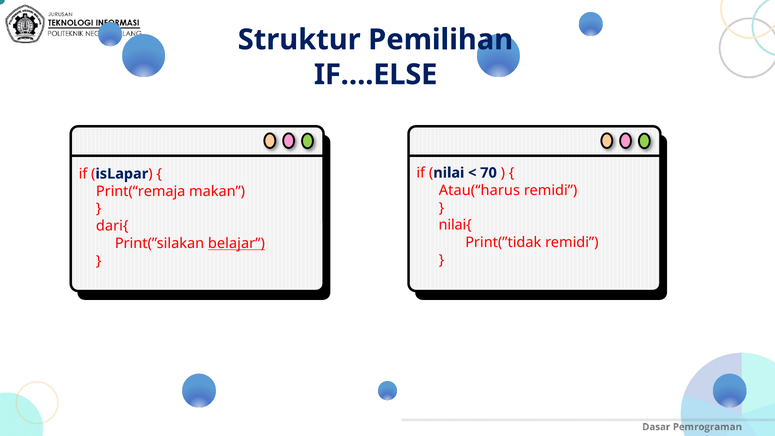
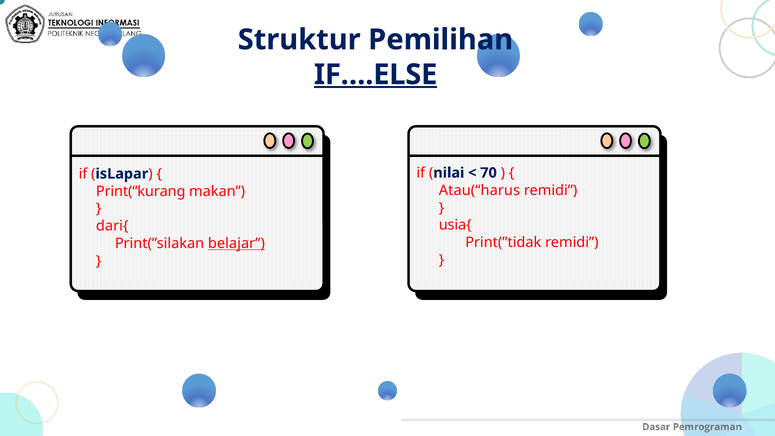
IF….ELSE underline: none -> present (376, 75)
Print(“remaja: Print(“remaja -> Print(“kurang (141, 191)
nilai{: nilai{ -> usia{ (455, 225)
